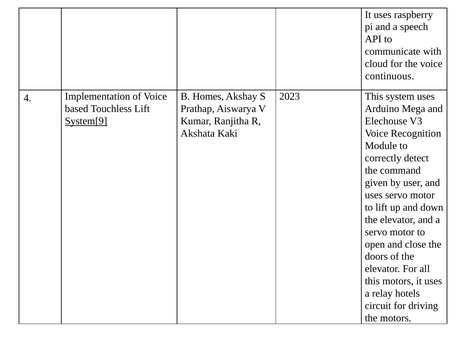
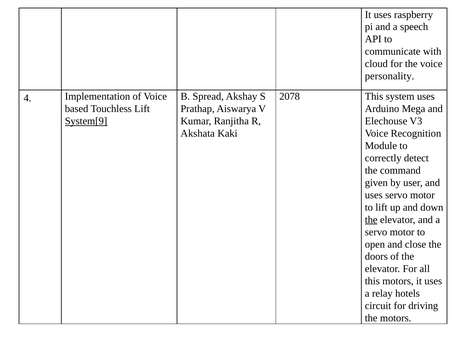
continuous: continuous -> personality (390, 76)
Homes: Homes -> Spread (208, 96)
2023: 2023 -> 2078 (290, 96)
the underline: none -> present (371, 219)
